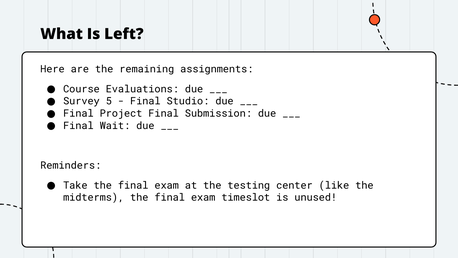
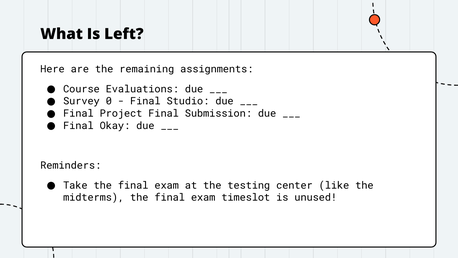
5: 5 -> 0 (109, 101)
Wait: Wait -> Okay (115, 126)
